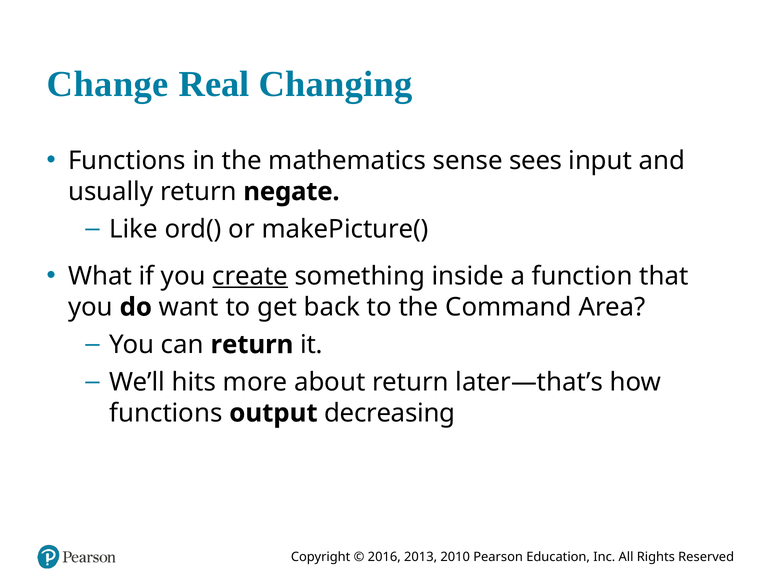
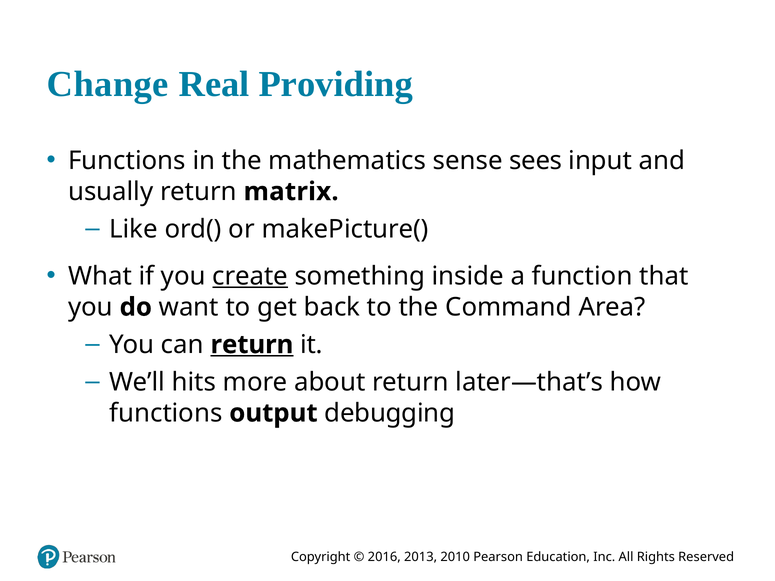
Changing: Changing -> Providing (336, 84)
negate: negate -> matrix (291, 192)
return underline: none -> present (252, 345)
decreasing: decreasing -> debugging (390, 413)
